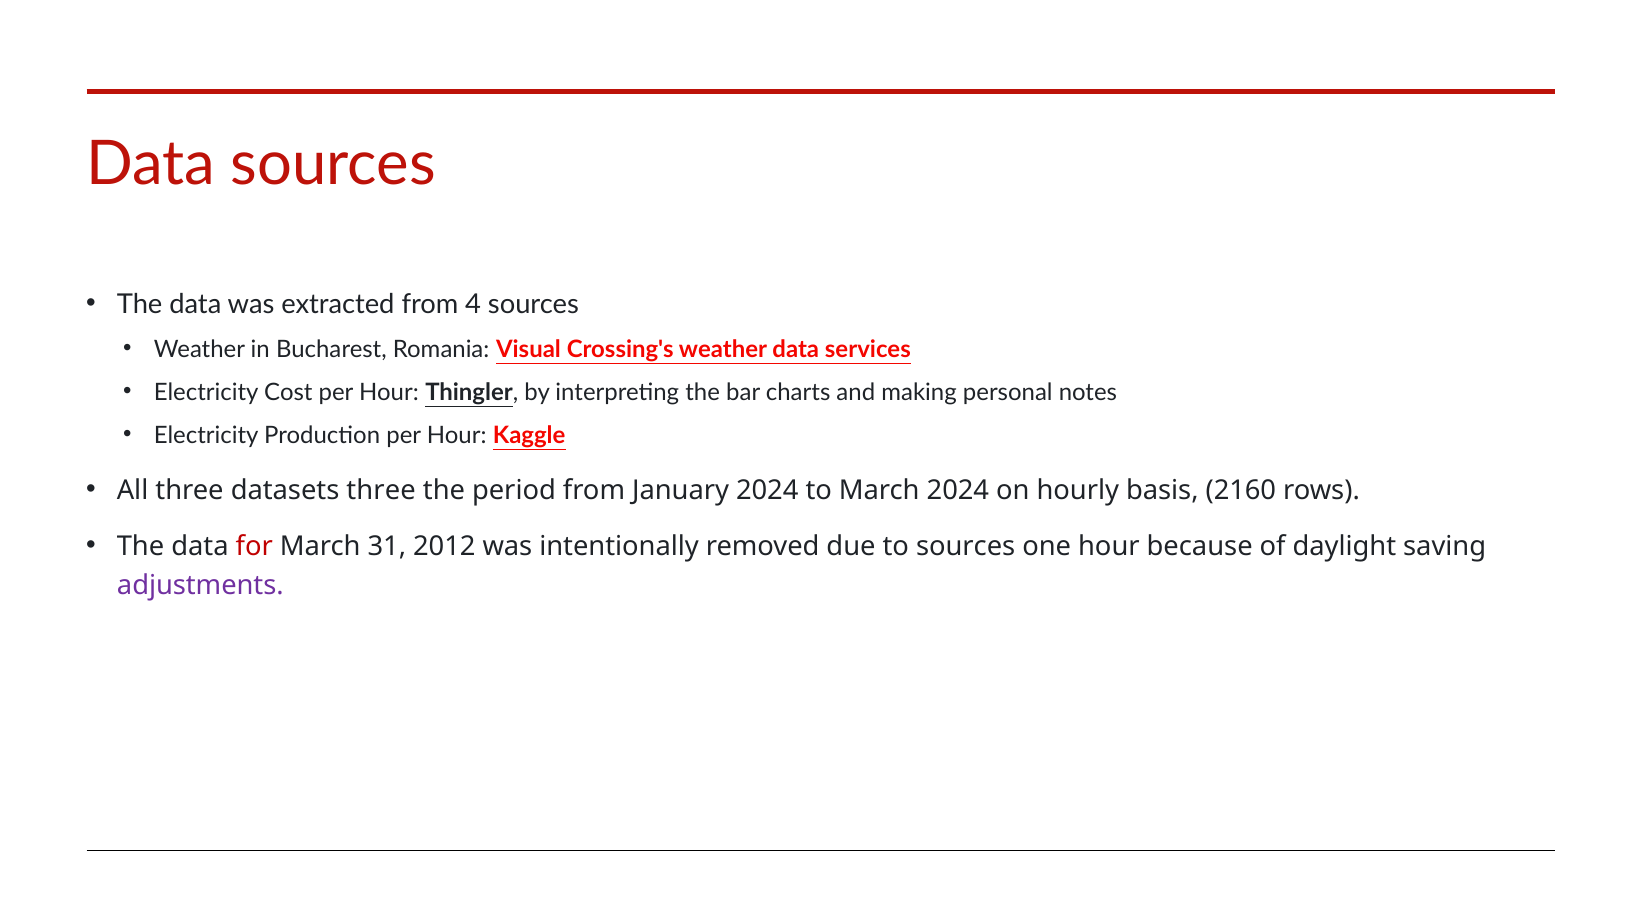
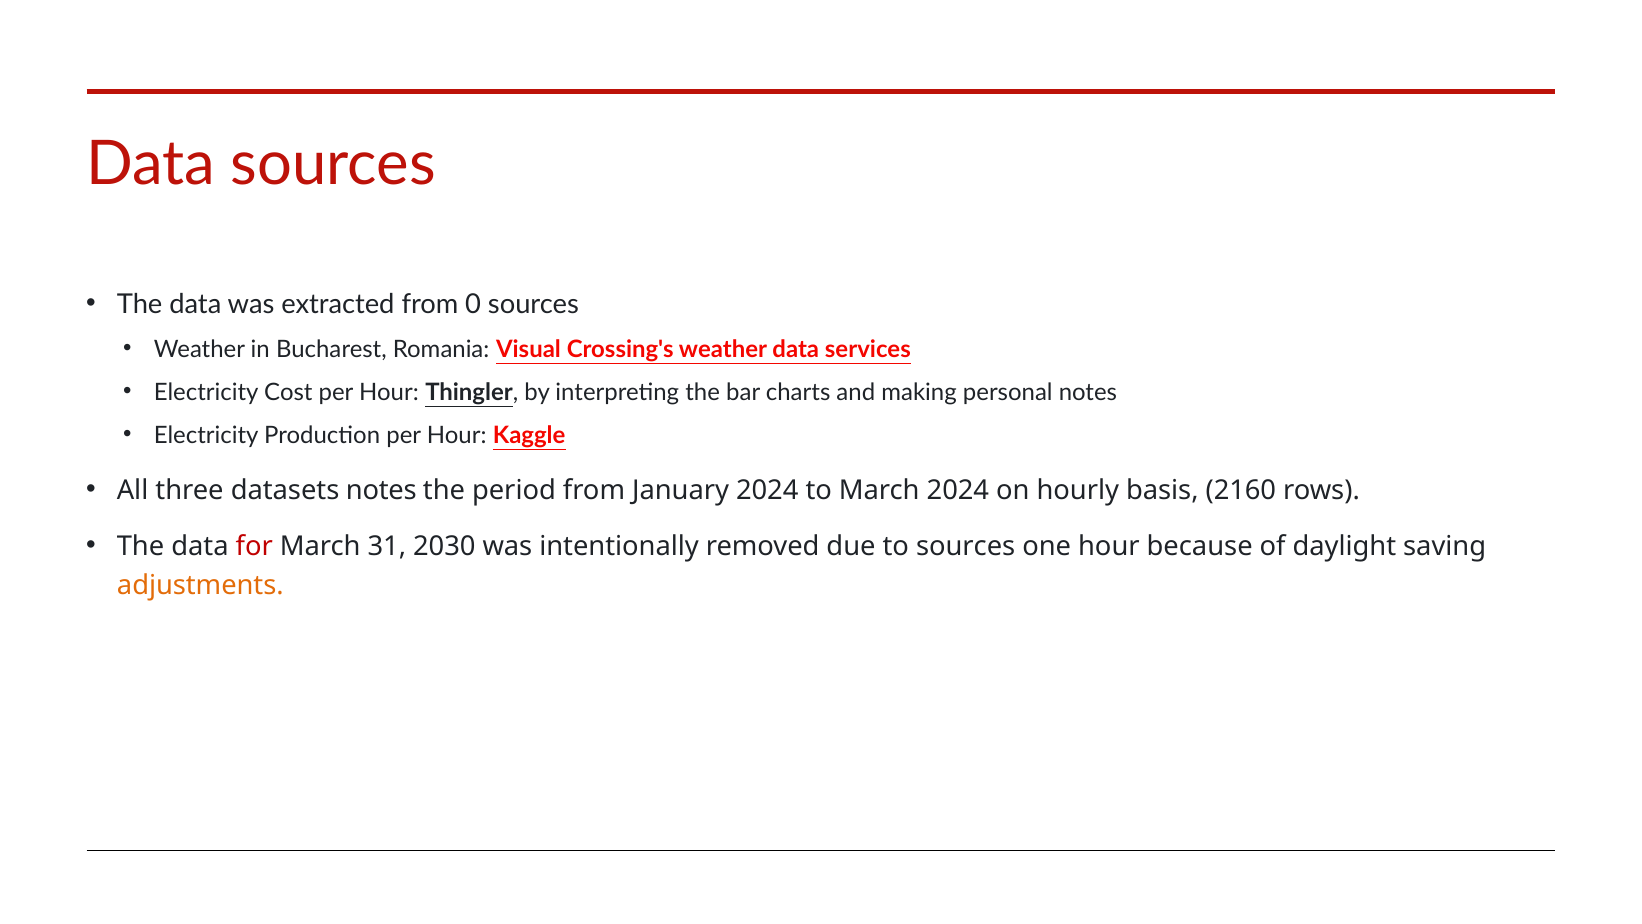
4: 4 -> 0 (473, 304)
datasets three: three -> notes (381, 490)
2012: 2012 -> 2030 (444, 546)
adjustments colour: purple -> orange (200, 586)
